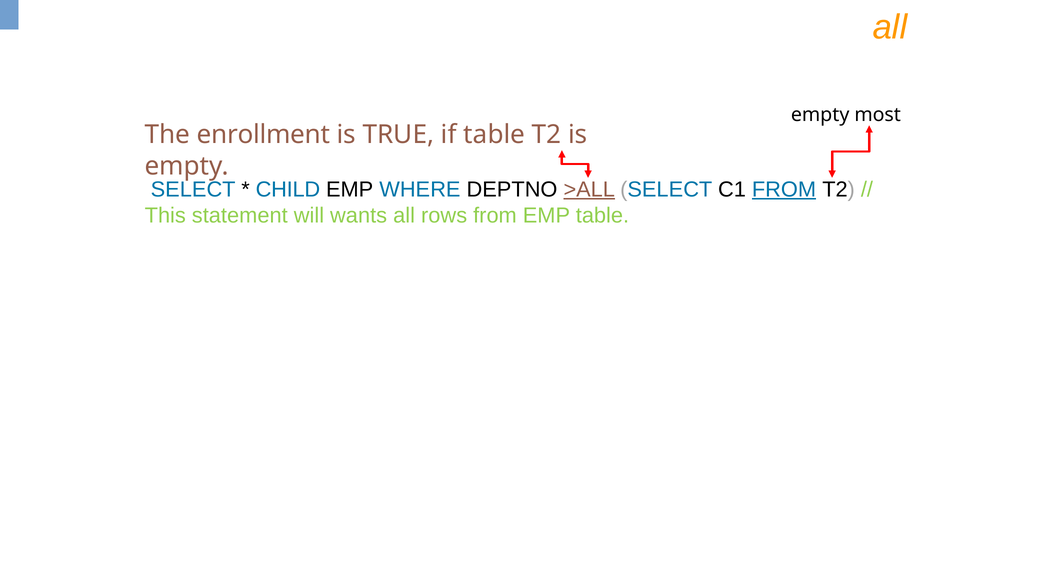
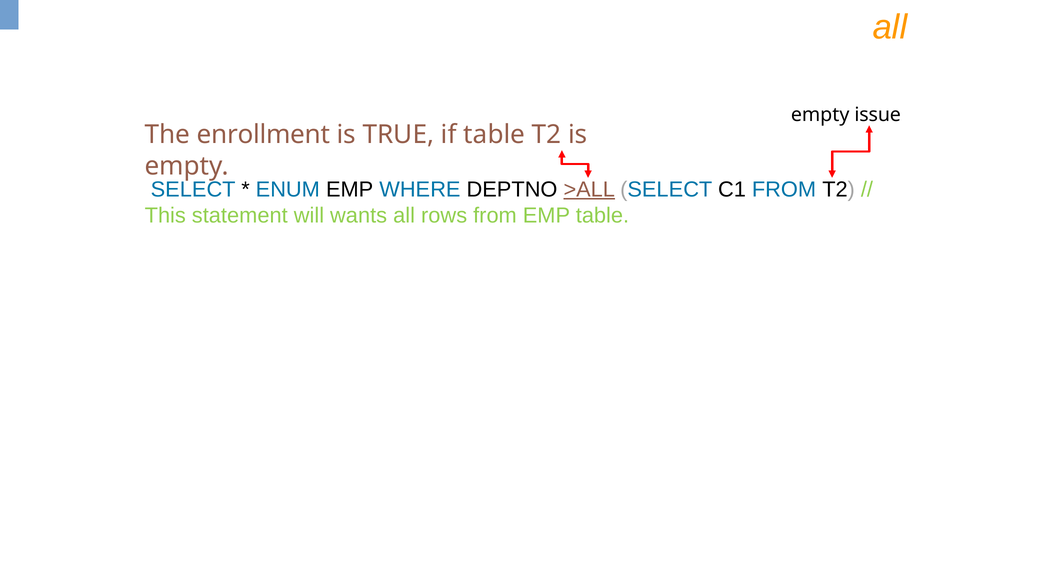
most: most -> issue (878, 115)
CHILD: CHILD -> ENUM (288, 190)
FROM underline: present -> none (784, 190)
